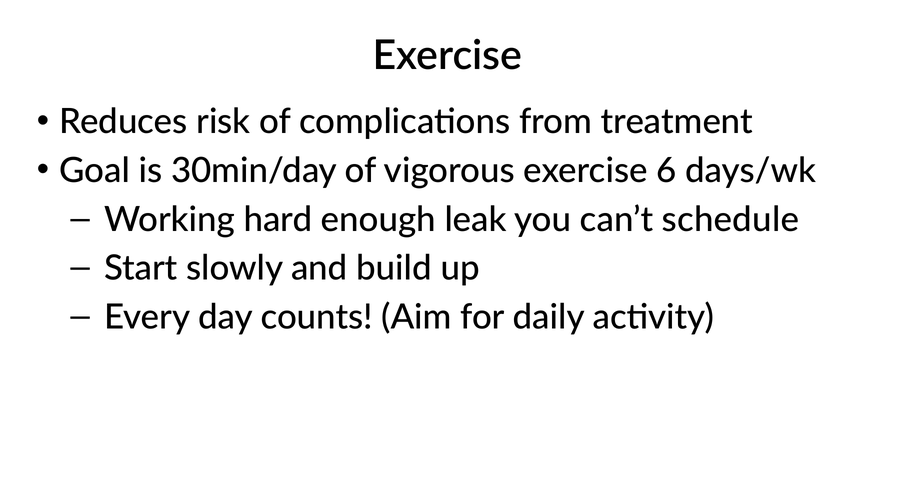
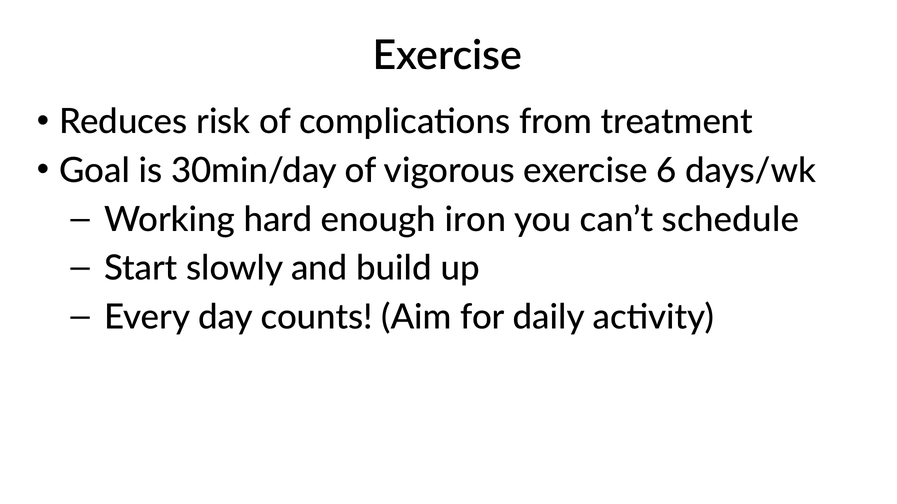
leak: leak -> iron (475, 220)
